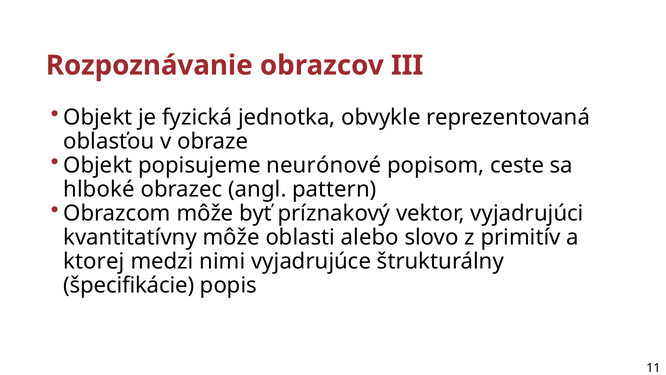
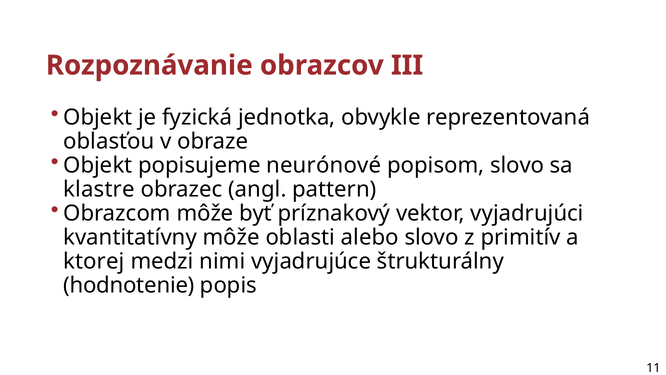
popisom ceste: ceste -> slovo (517, 165)
hlboké: hlboké -> klastre (99, 189)
špecifikácie: špecifikácie -> hodnotenie (129, 285)
